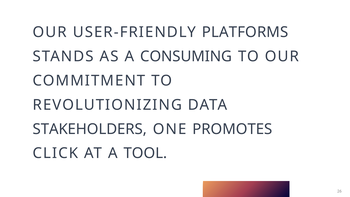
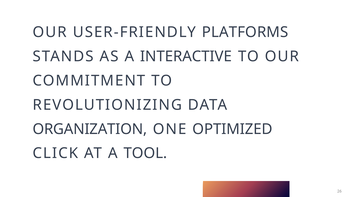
CONSUMING: CONSUMING -> INTERACTIVE (186, 56)
STAKEHOLDERS: STAKEHOLDERS -> ORGANIZATION (90, 129)
PROMOTES: PROMOTES -> OPTIMIZED (232, 129)
